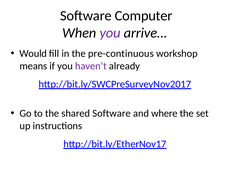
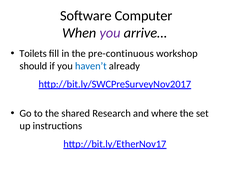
Would: Would -> Toilets (33, 53)
means: means -> should (33, 66)
haven’t colour: purple -> blue (91, 66)
shared Software: Software -> Research (112, 113)
